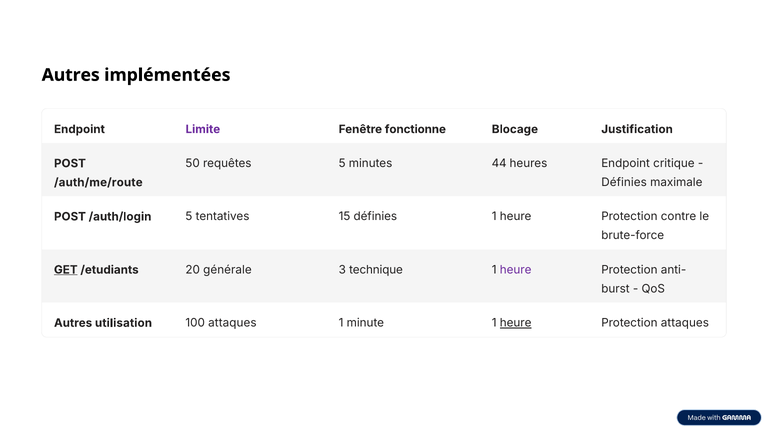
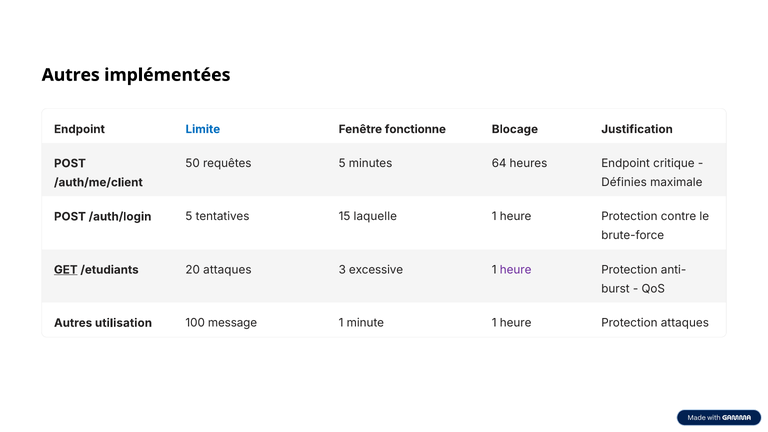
Limite colour: purple -> blue (203, 129)
44: 44 -> 64 (499, 163)
/auth/me/route: /auth/me/route -> /auth/me/client (98, 182)
15 définies: définies -> laquelle (375, 217)
20 générale: générale -> attaques (227, 270)
technique: technique -> excessive (376, 270)
100 attaques: attaques -> message (233, 323)
heure underline: present -> none (516, 323)
